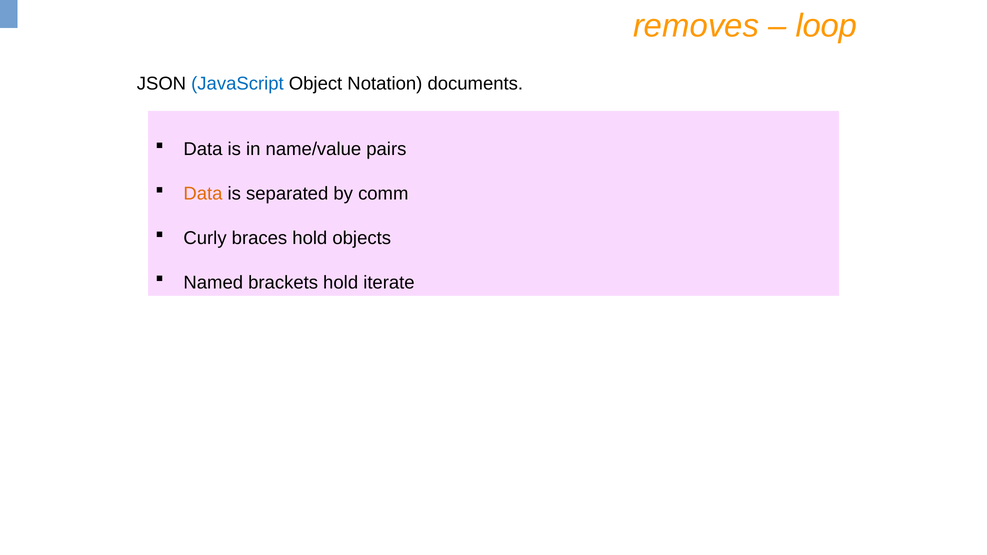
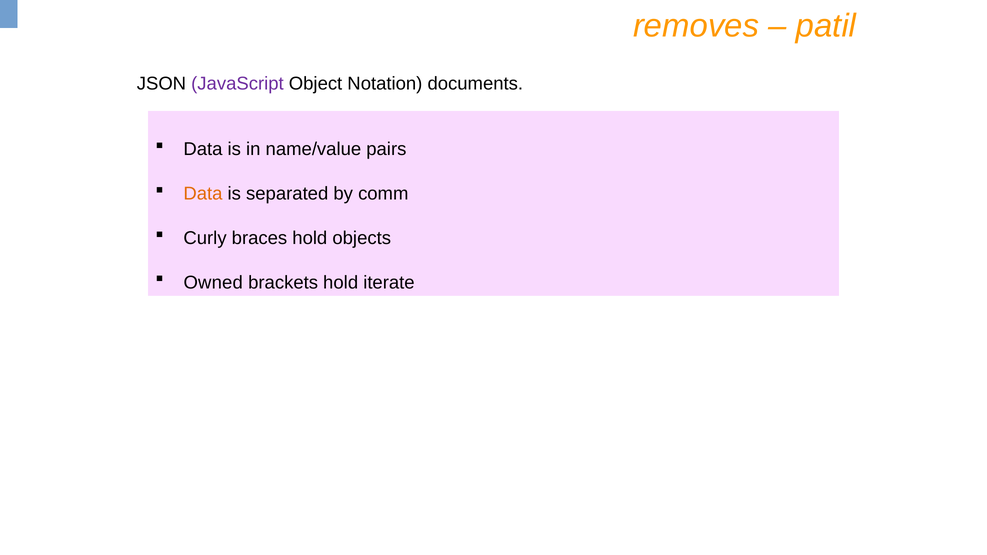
loop: loop -> patil (826, 26)
JavaScript colour: blue -> purple (237, 84)
Named: Named -> Owned (213, 283)
